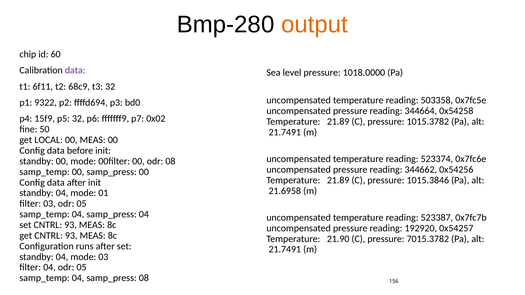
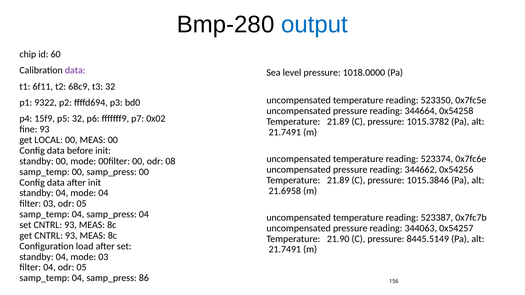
output colour: orange -> blue (314, 25)
503358: 503358 -> 523350 (437, 101)
fine 50: 50 -> 93 (44, 129)
mode 01: 01 -> 04 (103, 193)
192920: 192920 -> 344063 (421, 228)
7015.3782: 7015.3782 -> 8445.5149 (428, 239)
runs: runs -> load (85, 246)
samp_press 08: 08 -> 86 (144, 278)
